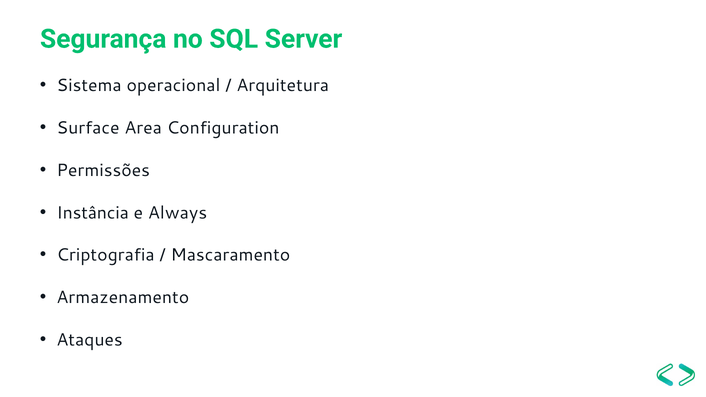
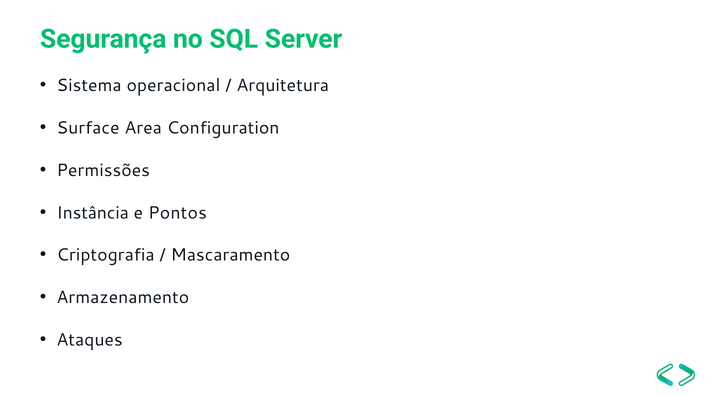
Always: Always -> Pontos (178, 213)
